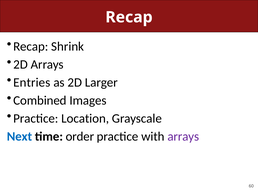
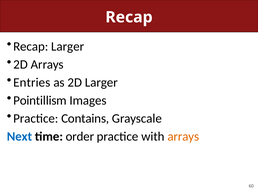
Recap Shrink: Shrink -> Larger (68, 46)
Combined: Combined -> Pointillism (40, 101)
Location: Location -> Contains (85, 119)
arrays colour: purple -> orange (183, 137)
